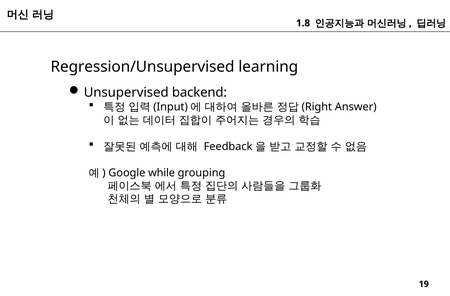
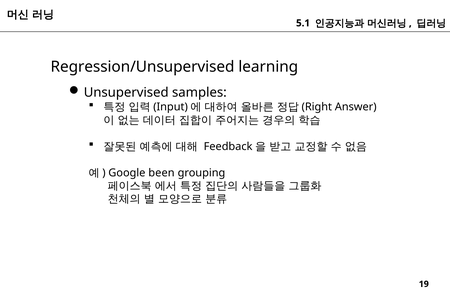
1.8: 1.8 -> 5.1 (303, 23)
backend: backend -> samples (199, 92)
while: while -> been (161, 172)
